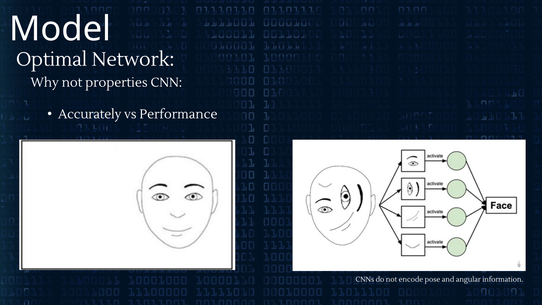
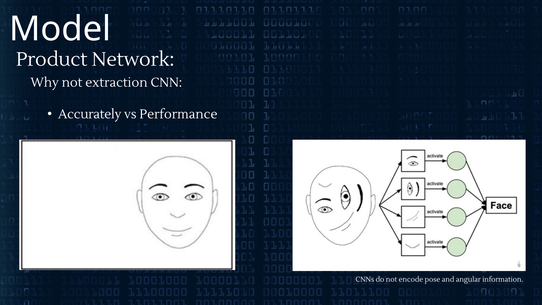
Optimal: Optimal -> Product (52, 59)
properties: properties -> extraction (116, 82)
